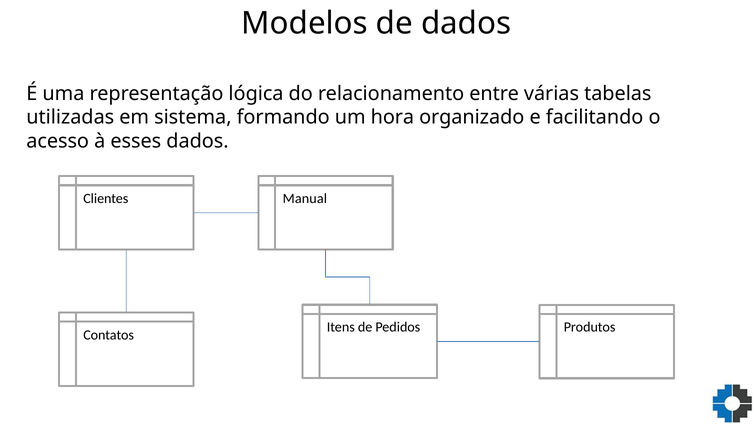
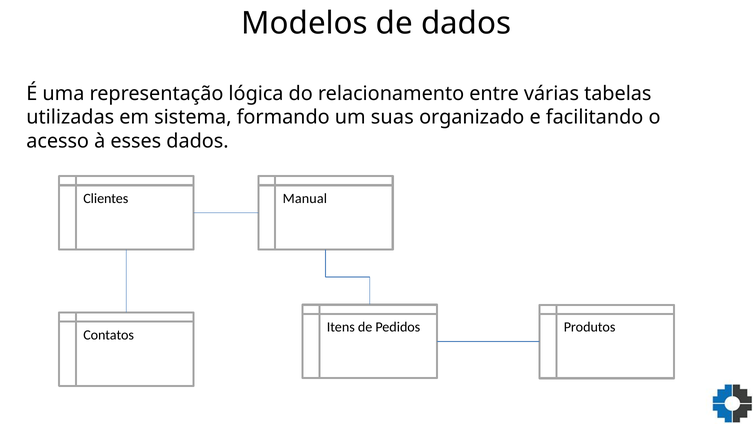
hora: hora -> suas (392, 117)
